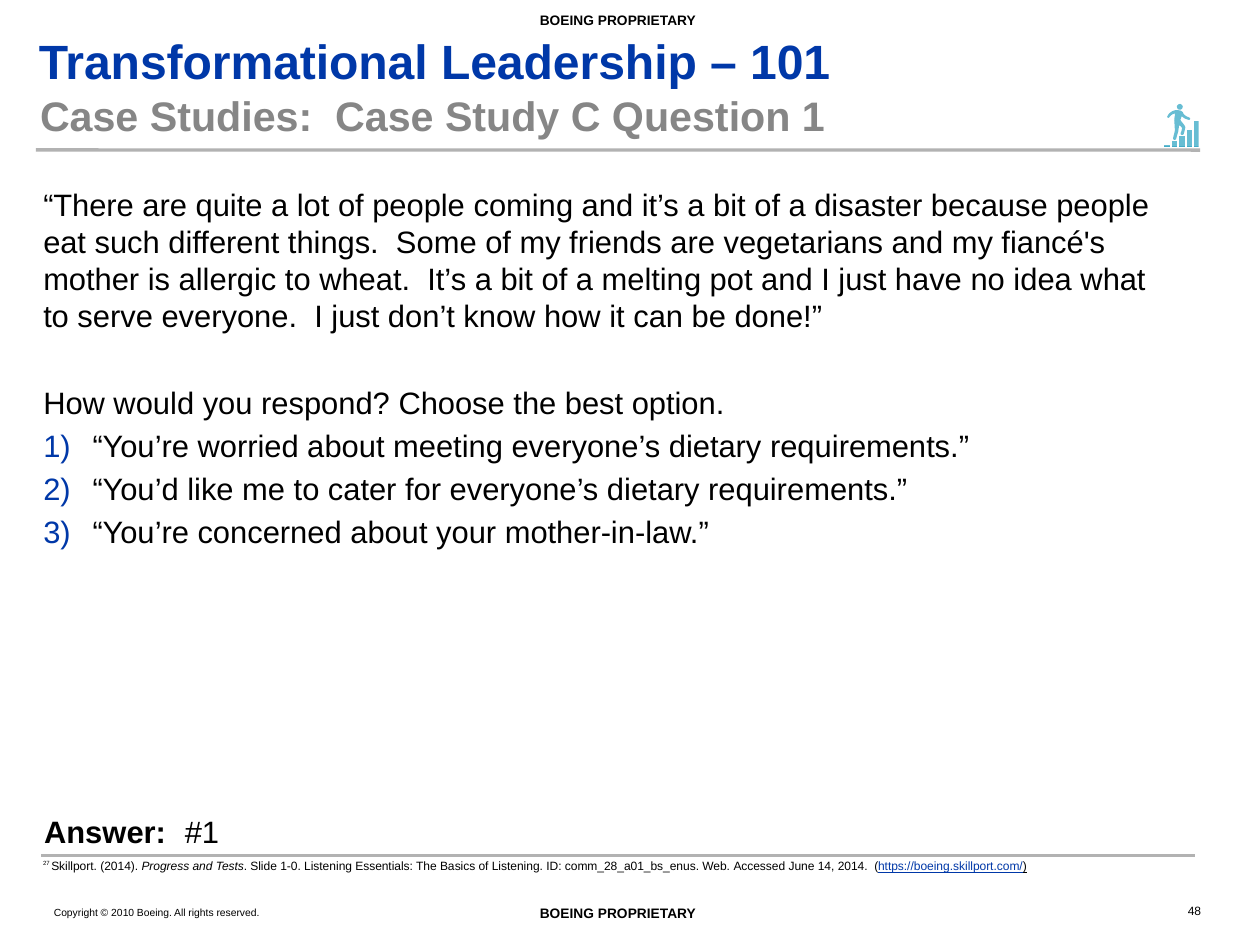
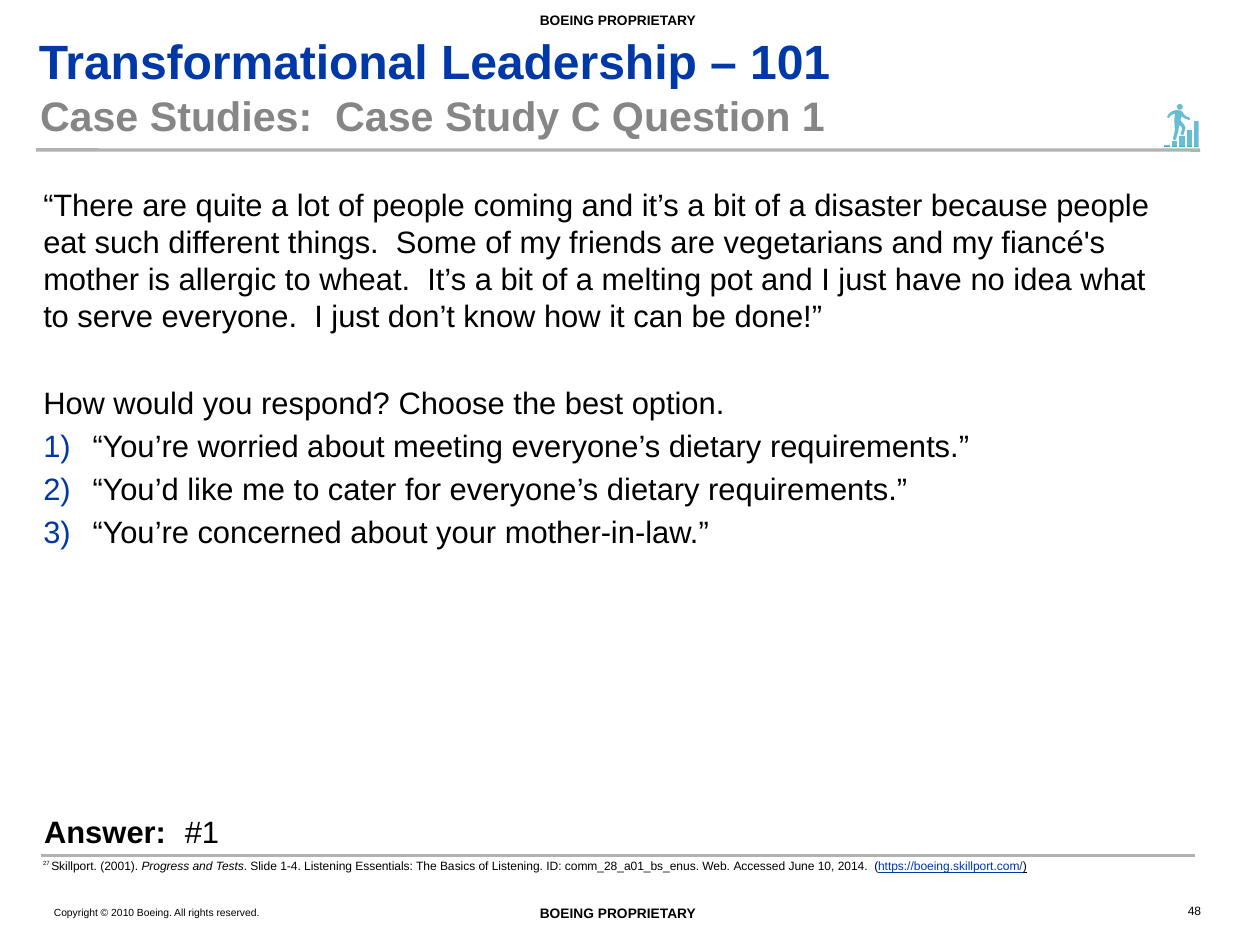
Skillport 2014: 2014 -> 2001 (119, 867)
1-0: 1-0 -> 1-4 (291, 867)
14: 14 -> 10 (826, 867)
